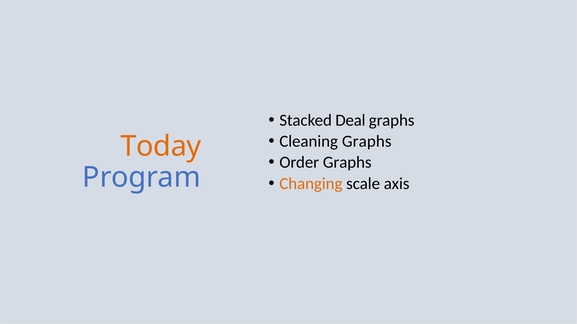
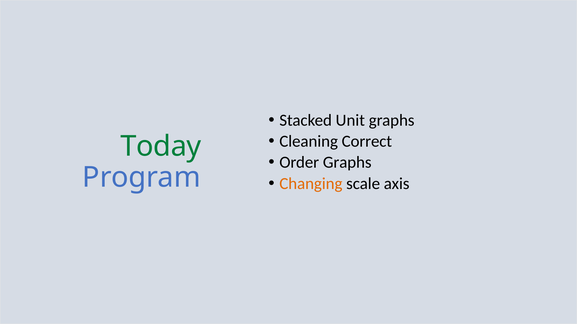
Deal: Deal -> Unit (350, 120)
Cleaning Graphs: Graphs -> Correct (367, 142)
Today colour: orange -> green (161, 147)
